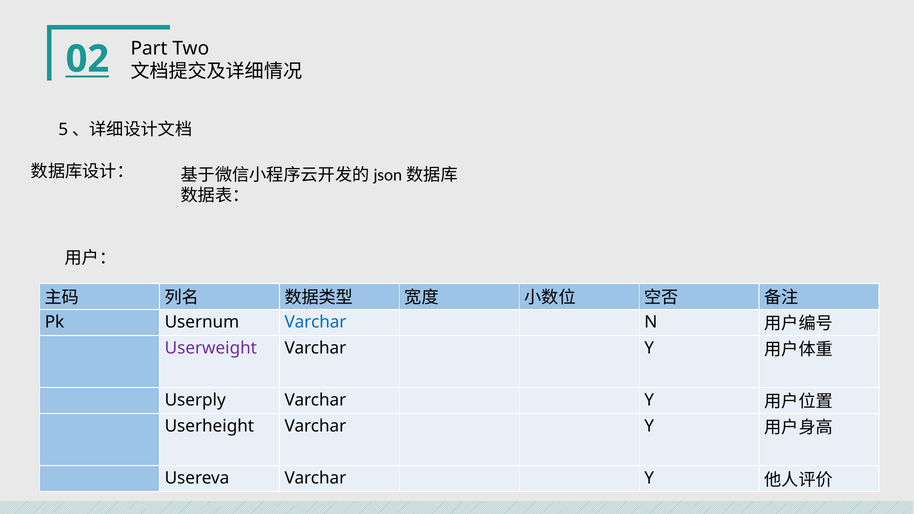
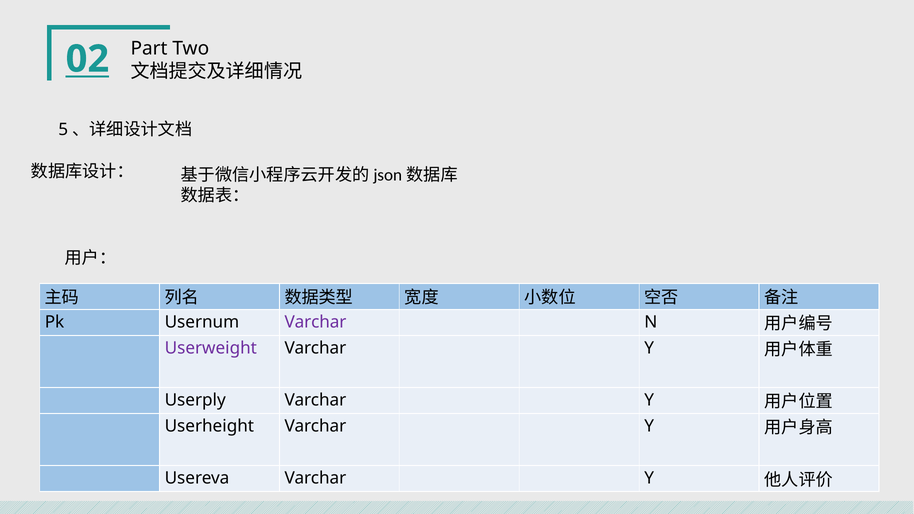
Varchar colour: blue -> purple (315, 322)
